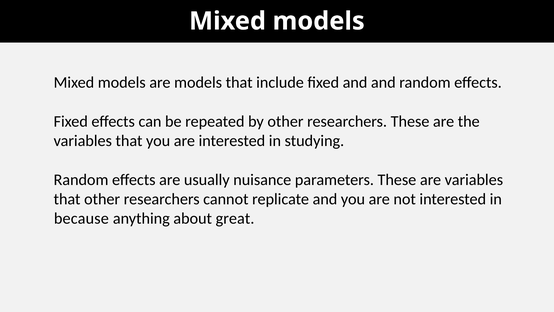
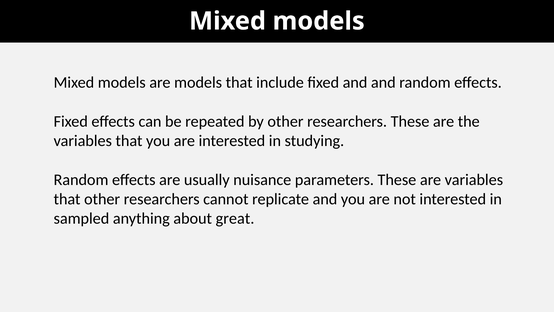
because: because -> sampled (81, 218)
